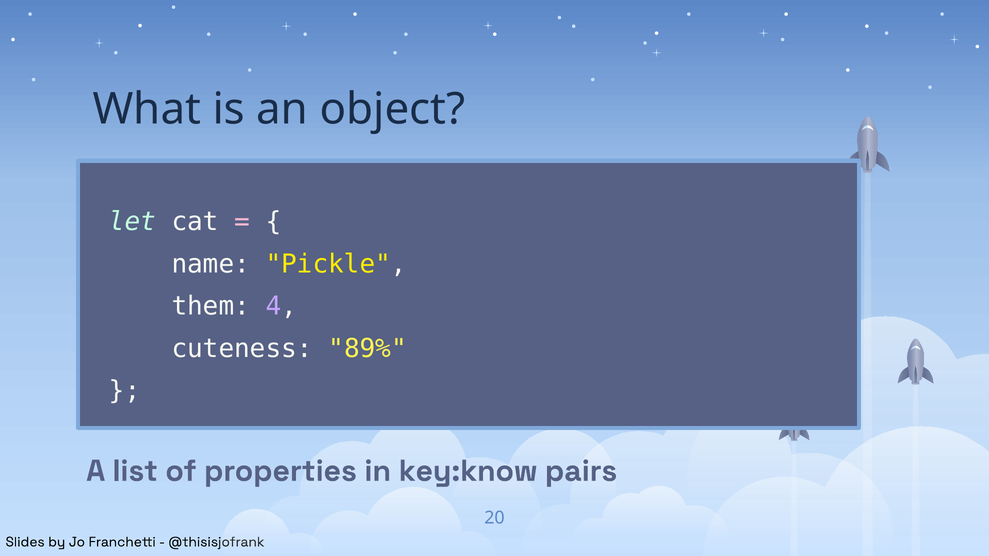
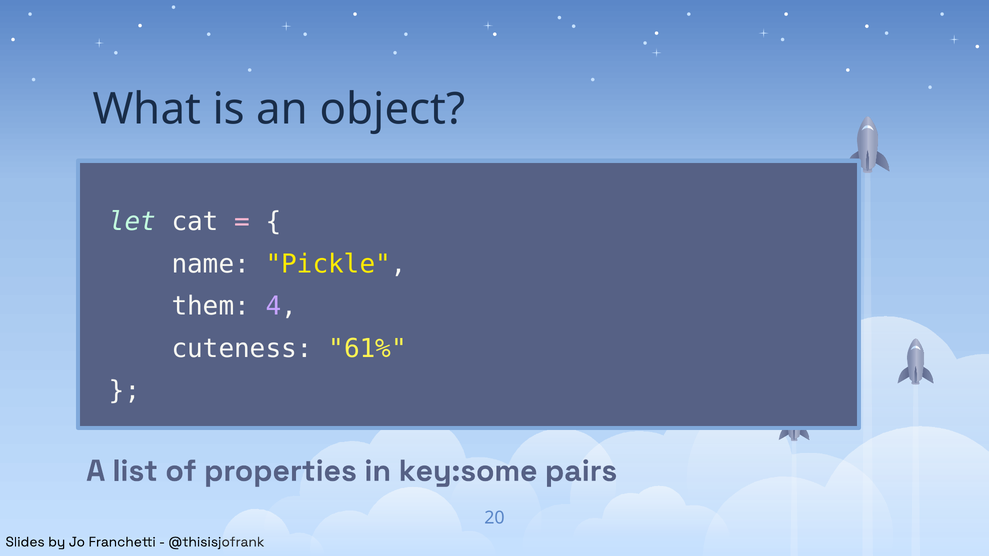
89%: 89% -> 61% (368, 349)
key:know: key:know -> key:some (468, 471)
